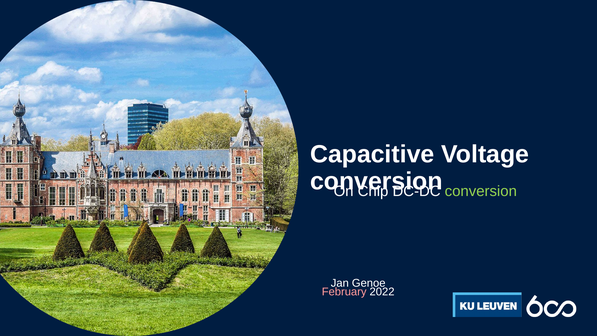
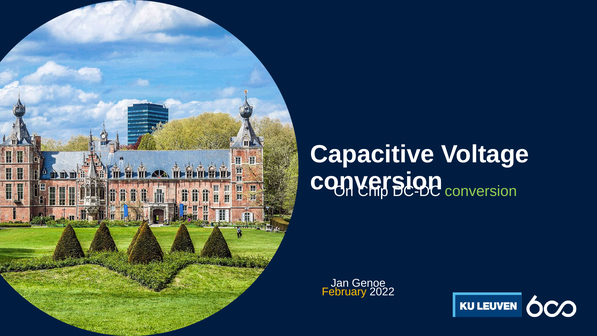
February colour: pink -> yellow (344, 292)
